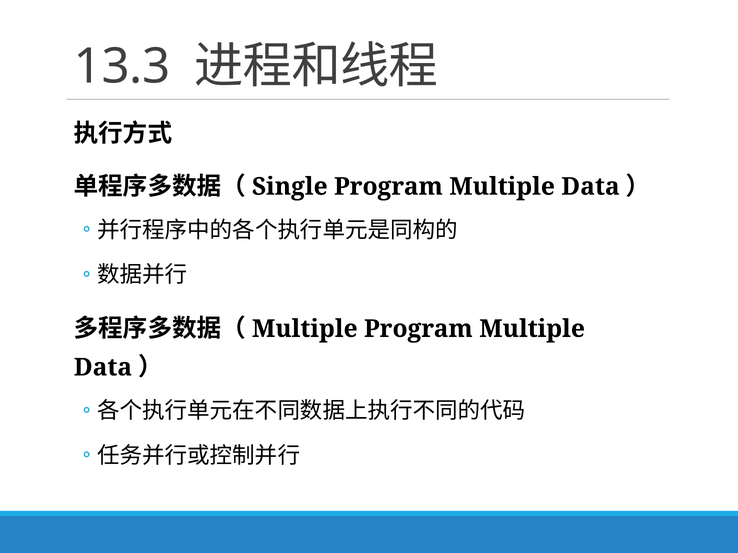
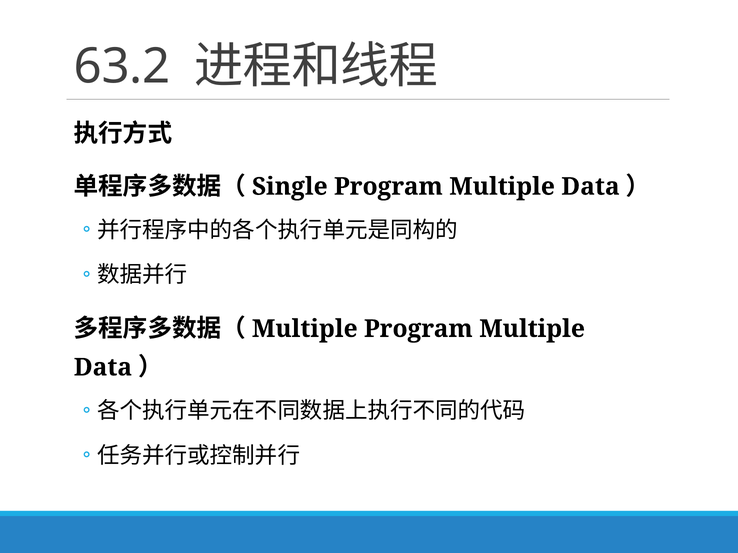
13.3: 13.3 -> 63.2 (122, 66)
